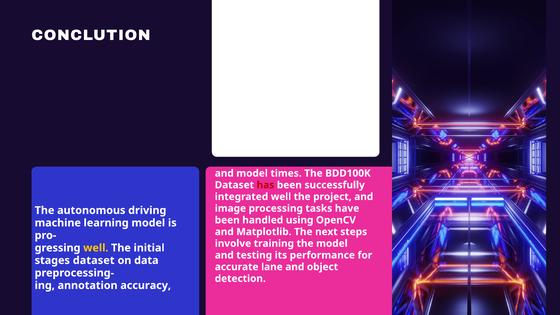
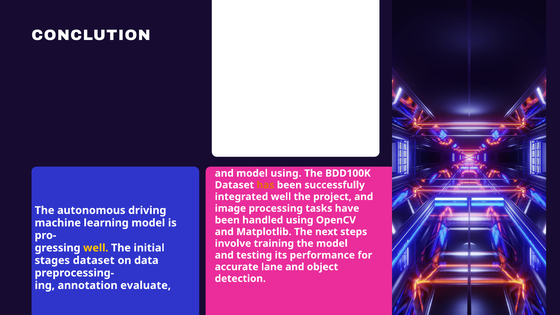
model times: times -> using (286, 173)
has colour: red -> orange (265, 185)
accuracy: accuracy -> evaluate (146, 285)
